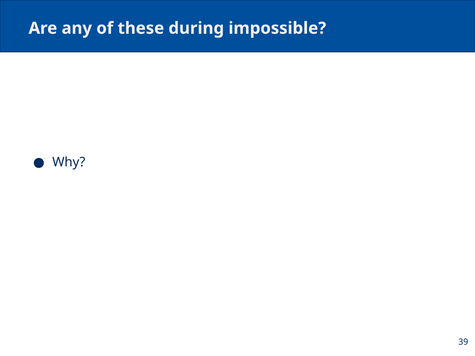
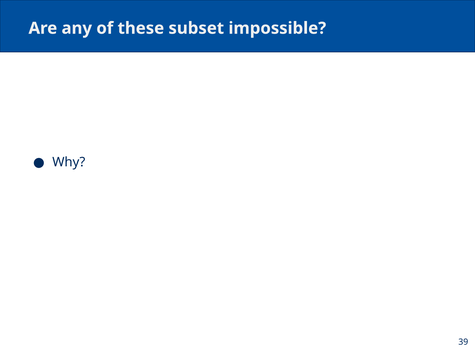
during: during -> subset (196, 28)
